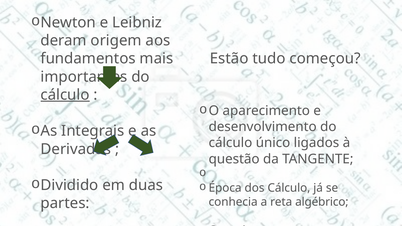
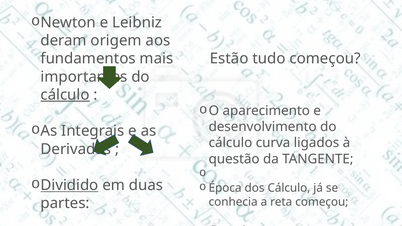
cálculo único: único -> curva (273, 143)
Dividido underline: none -> present (69, 185)
reta algébrico: algébrico -> começou (322, 202)
